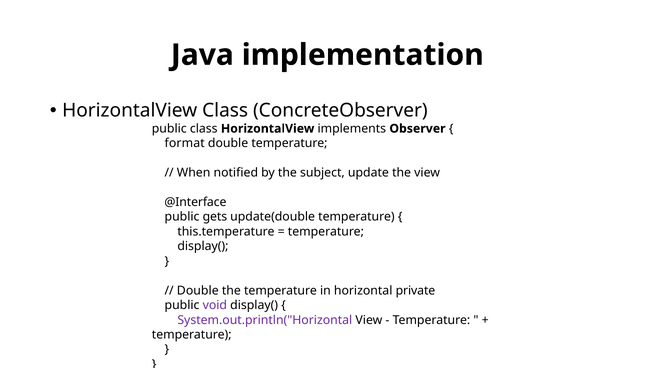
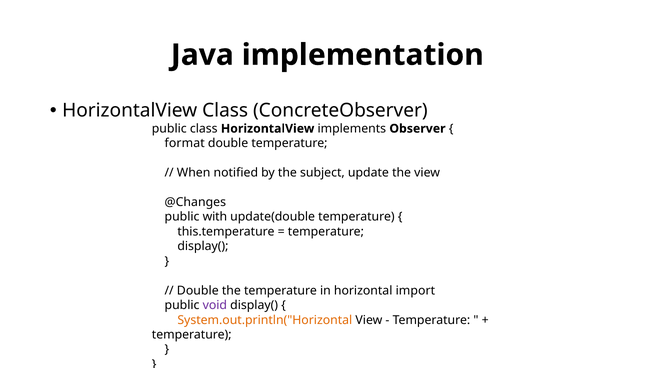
@Interface: @Interface -> @Changes (195, 202)
gets: gets -> with (215, 217)
private: private -> import (415, 291)
System.out.println("Horizontal colour: purple -> orange (265, 320)
